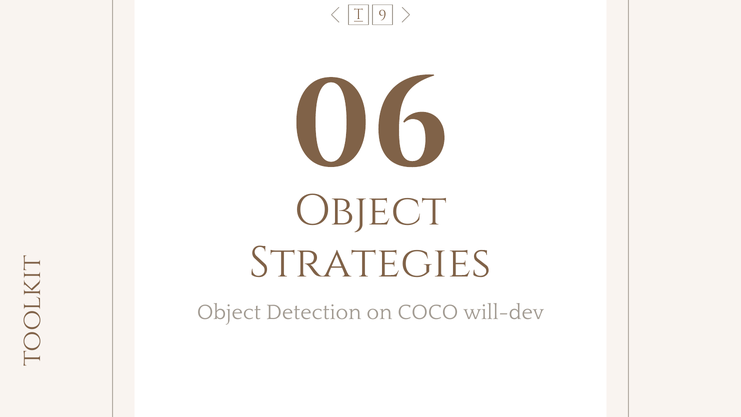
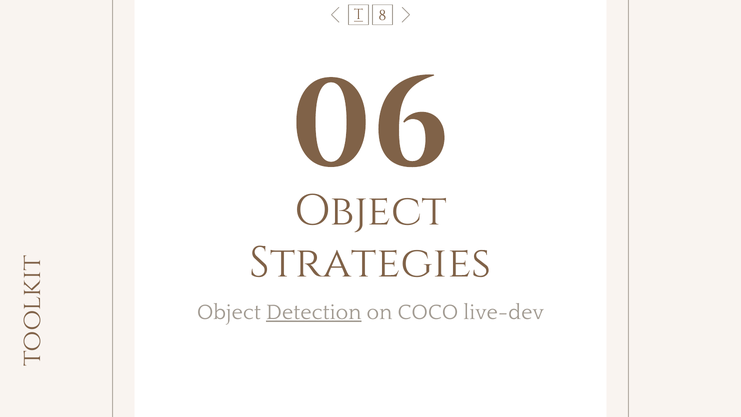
9: 9 -> 8 (382, 16)
Detection underline: none -> present (314, 312)
will-dev: will-dev -> live-dev (504, 312)
